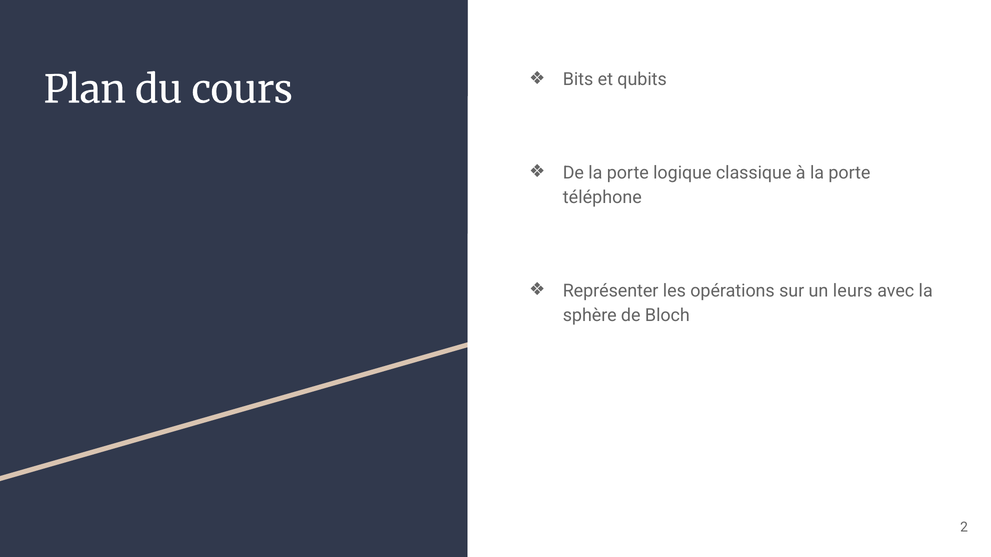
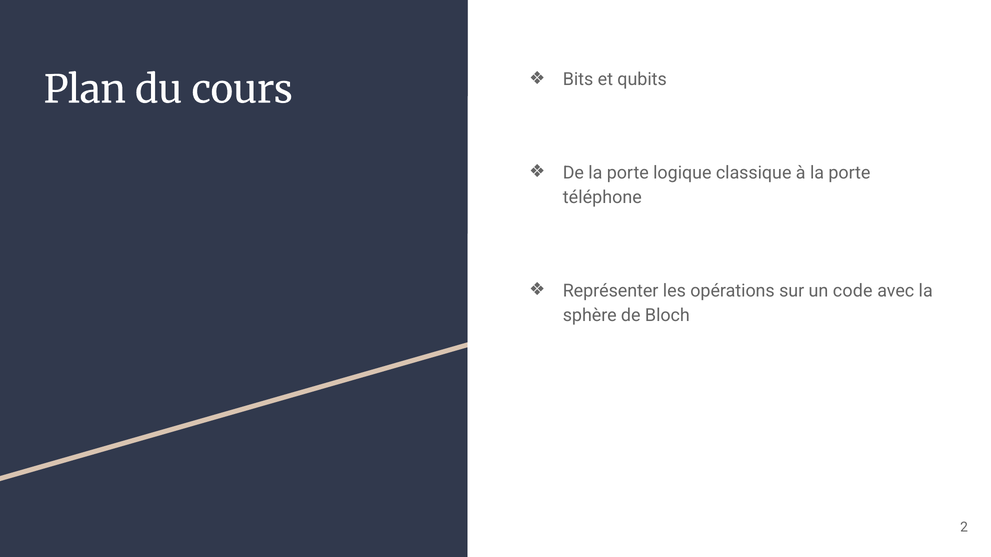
leurs: leurs -> code (853, 291)
